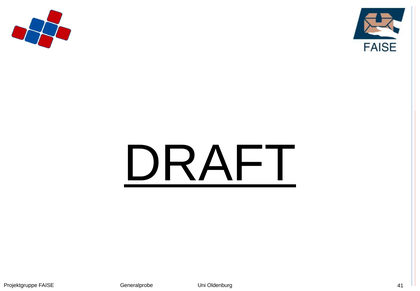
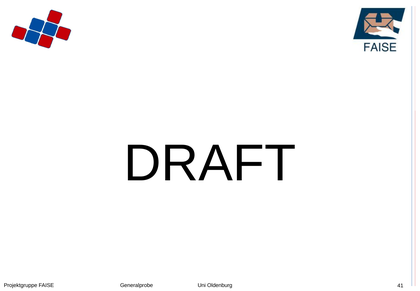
DRAFT underline: present -> none (210, 163)
